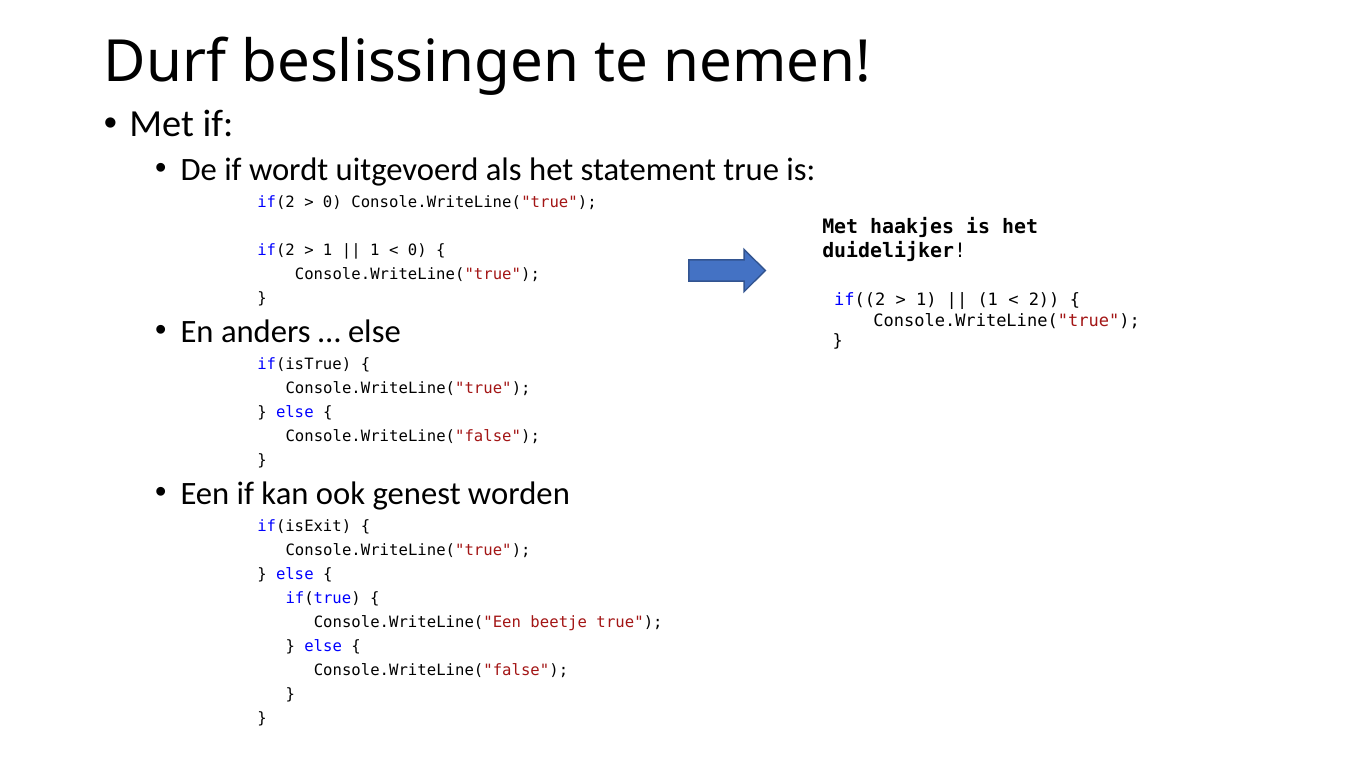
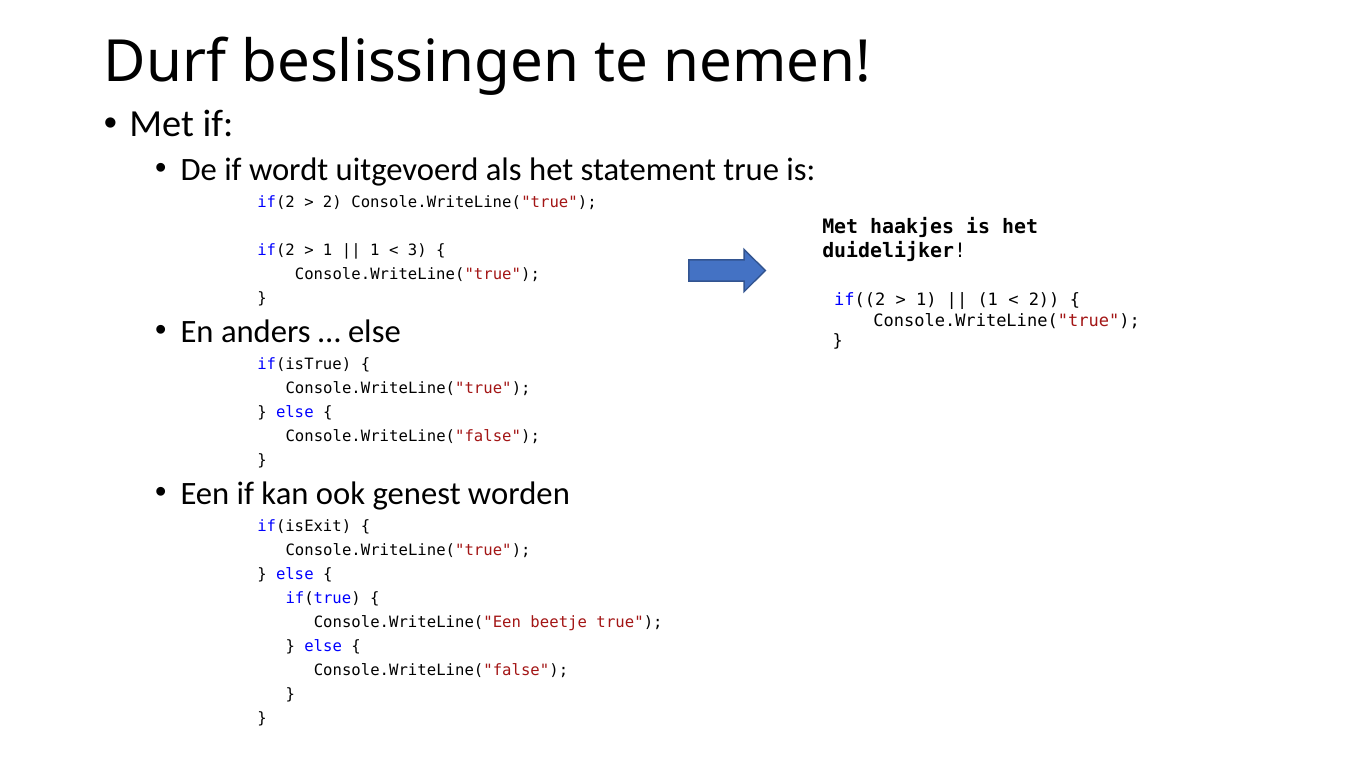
0: 0 -> 2 (332, 203)
0: 0 -> 3 (417, 251)
